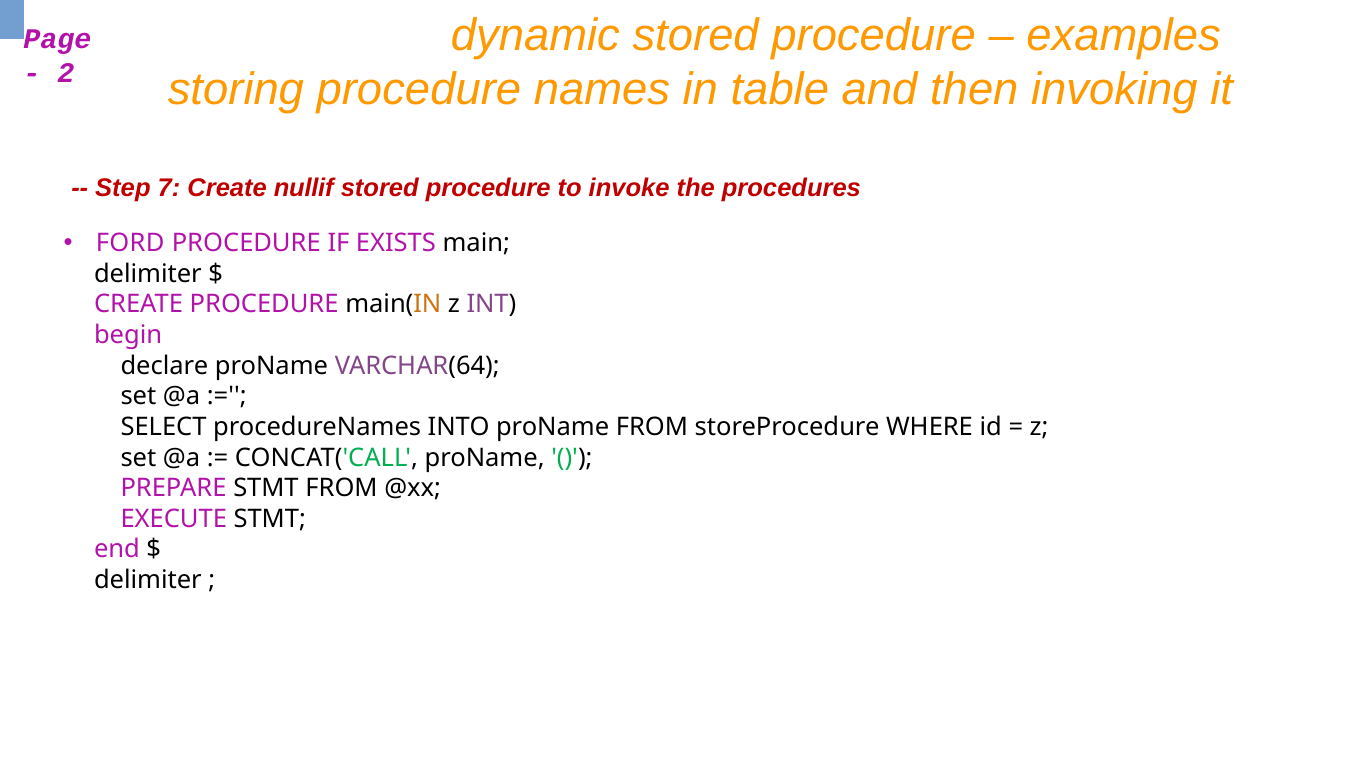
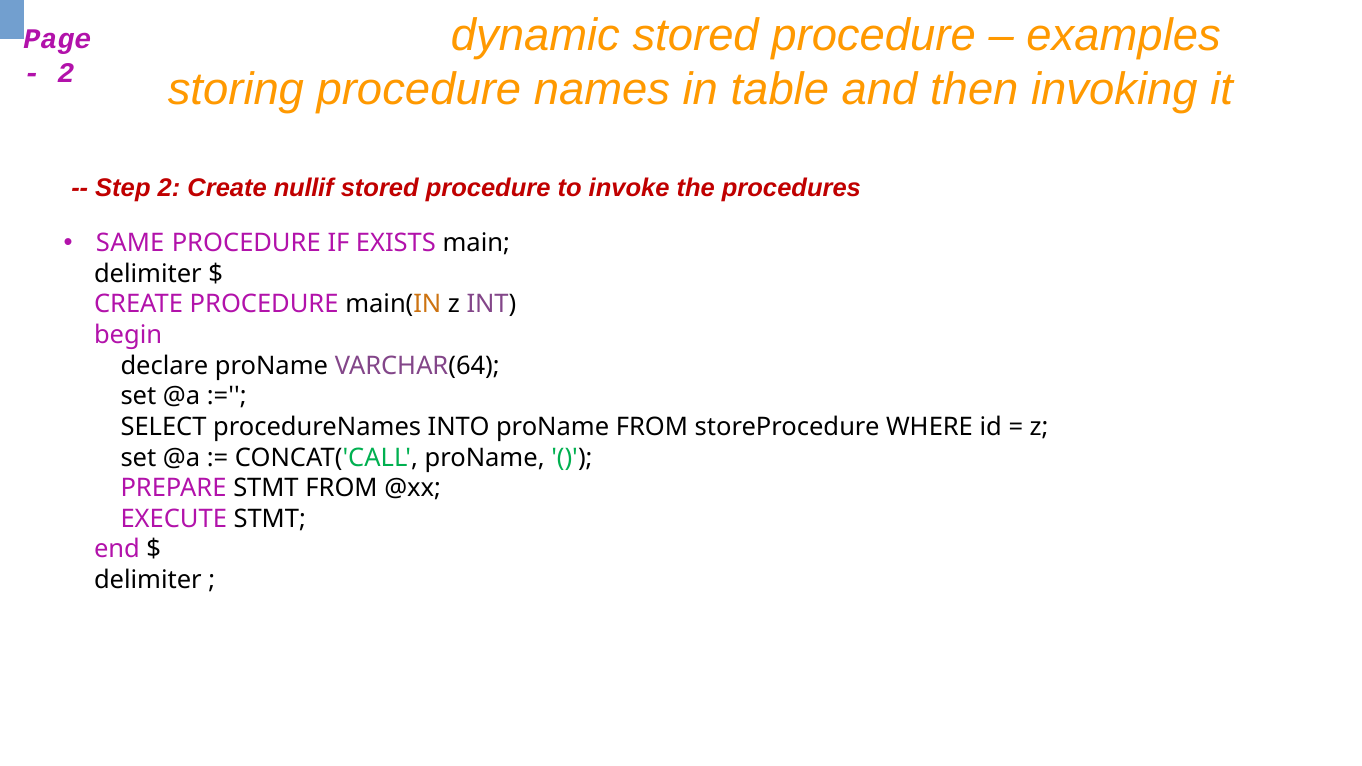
Step 7: 7 -> 2 (169, 188)
FORD: FORD -> SAME (130, 243)
